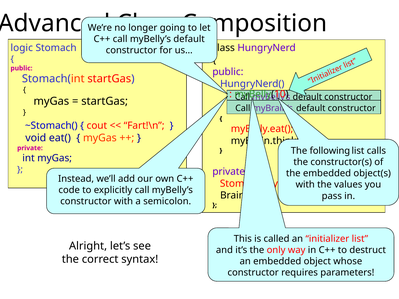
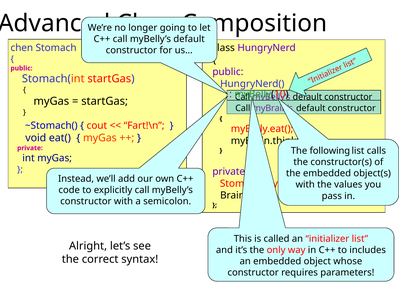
logic: logic -> chen (22, 48)
destruct: destruct -> includes (368, 250)
